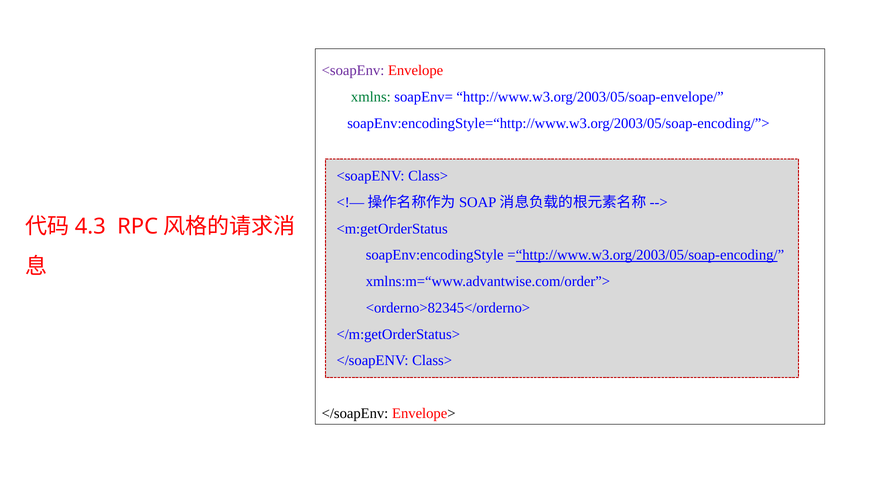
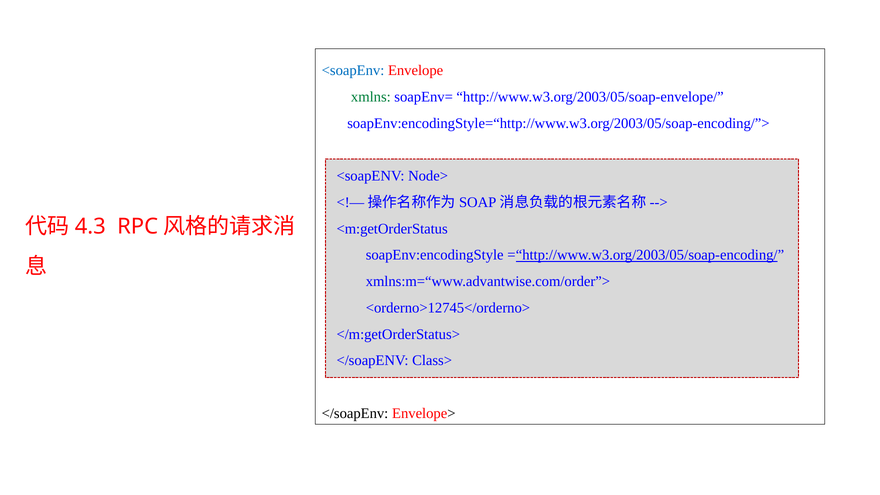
<soapEnv colour: purple -> blue (353, 70)
<soapENV Class>: Class> -> Node> (428, 176)
<orderno>82345</orderno>: <orderno>82345</orderno> -> <orderno>12745</orderno> (448, 308)
